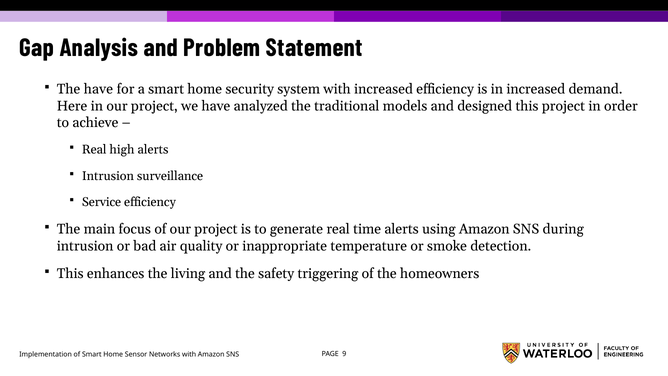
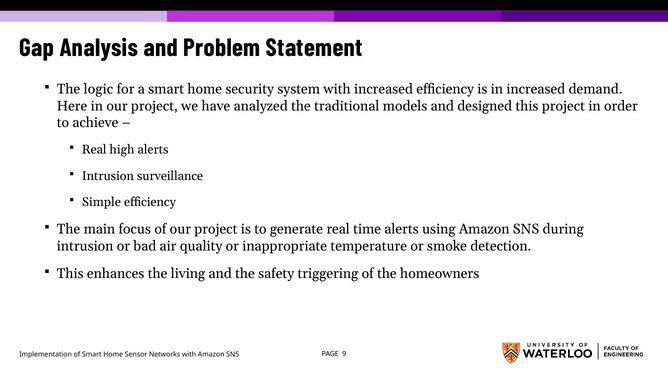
The have: have -> logic (98, 89)
Service: Service -> Simple (101, 202)
